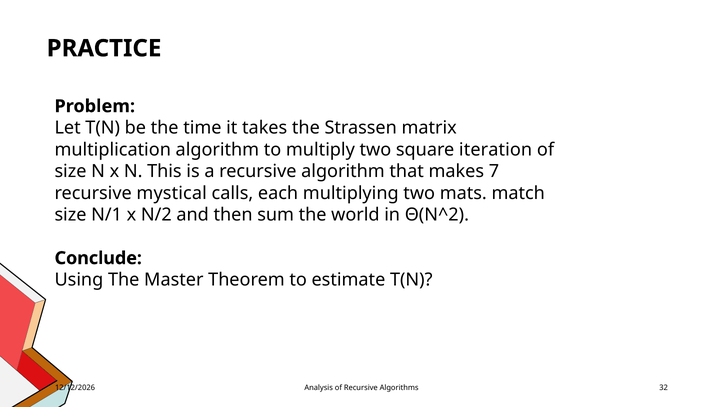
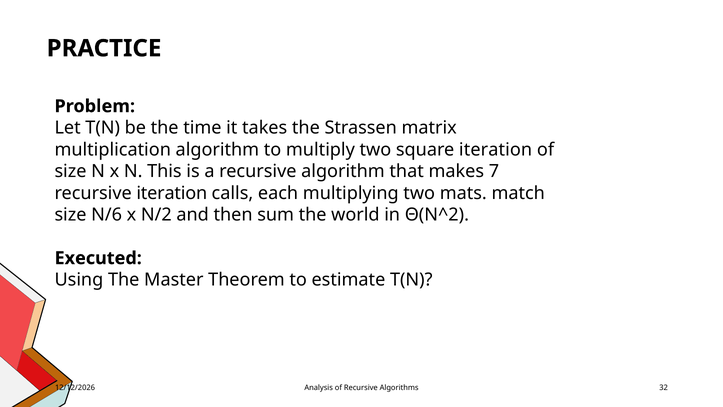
recursive mystical: mystical -> iteration (172, 193)
N/1: N/1 -> N/6 (107, 215)
Conclude: Conclude -> Executed (98, 258)
